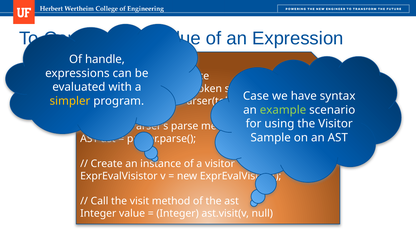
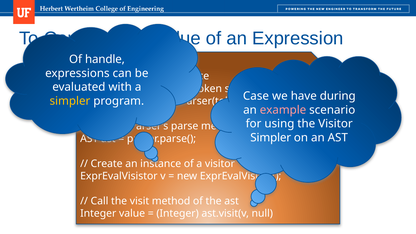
syntax: syntax -> during (338, 96)
example colour: light green -> pink (283, 110)
Sample: Sample -> Simpler (271, 138)
